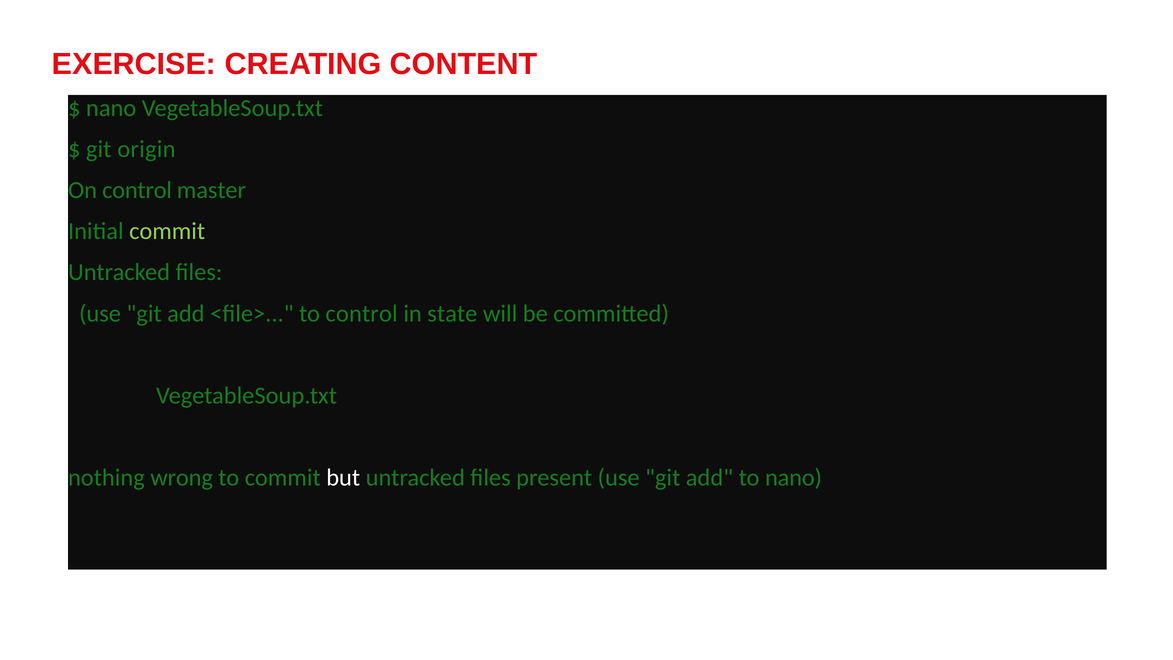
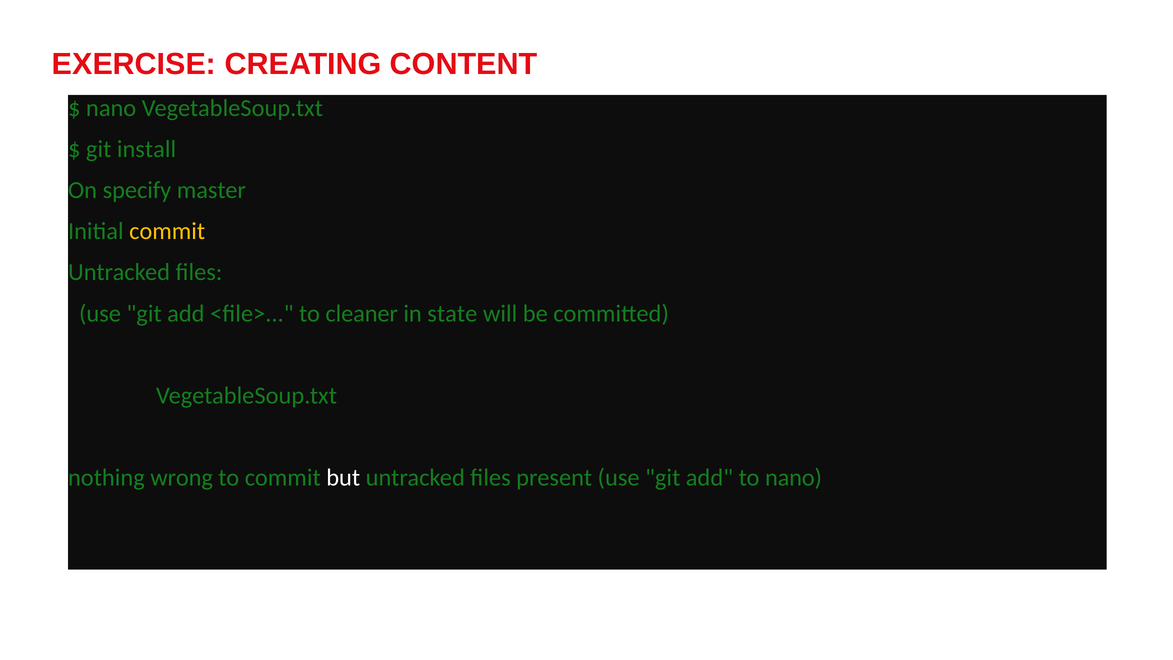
origin: origin -> install (147, 149)
On control: control -> specify (137, 190)
commit colour: light green -> yellow (167, 231)
to control: control -> cleaner (362, 313)
